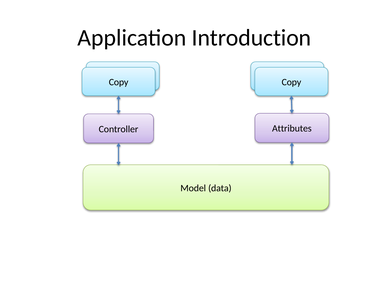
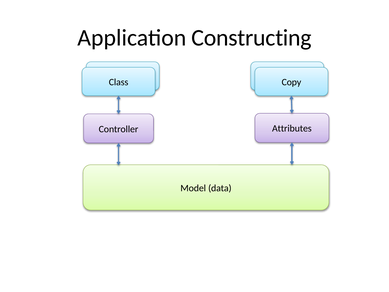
Introduction: Introduction -> Constructing (252, 38)
Copy: Copy -> Class (119, 82)
